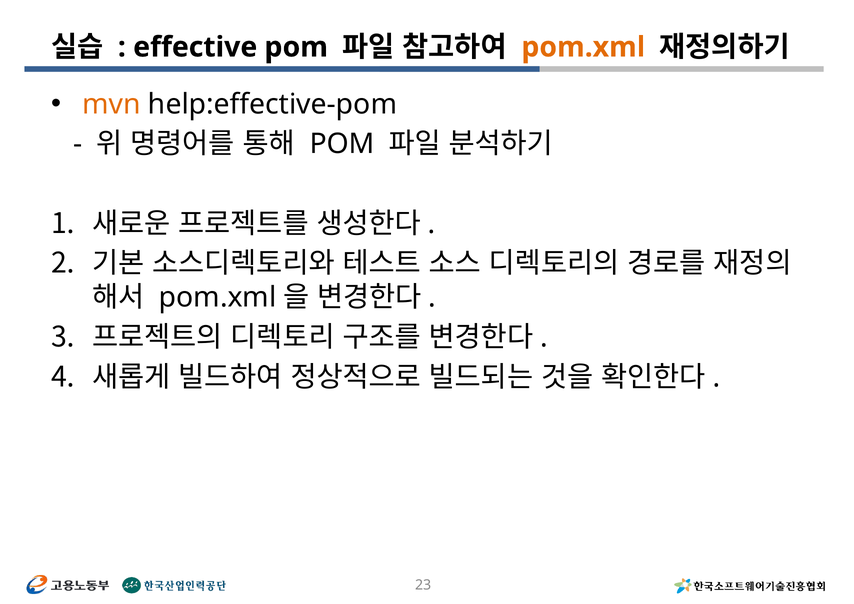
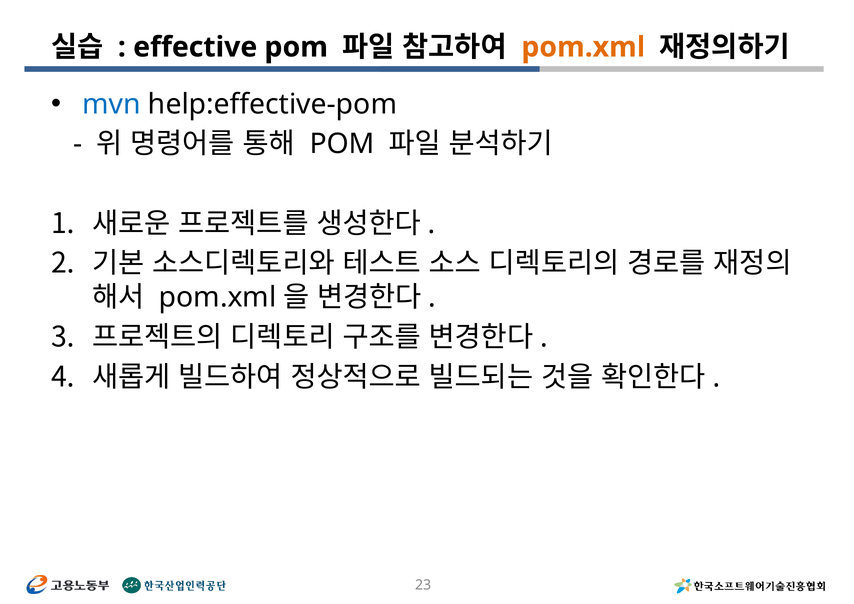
mvn colour: orange -> blue (112, 104)
